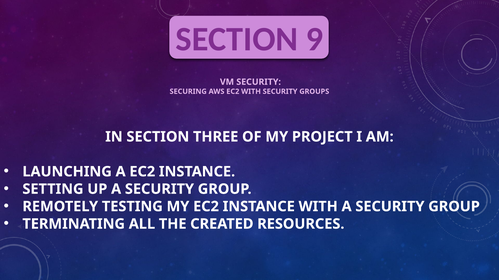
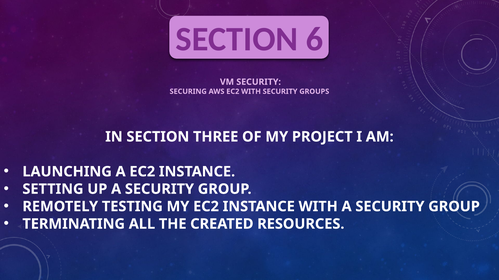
9: 9 -> 6 (315, 39)
